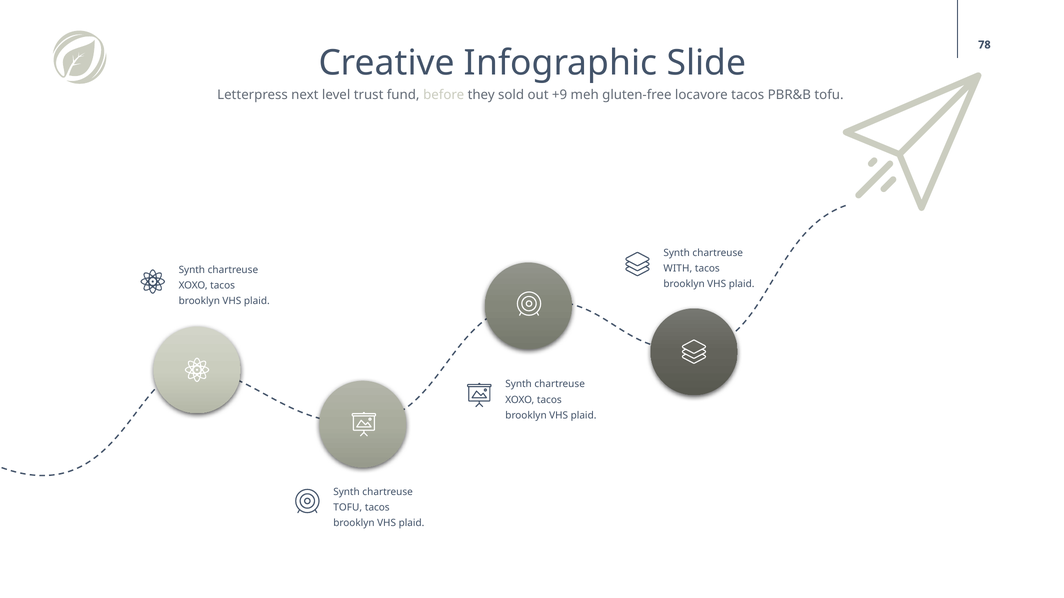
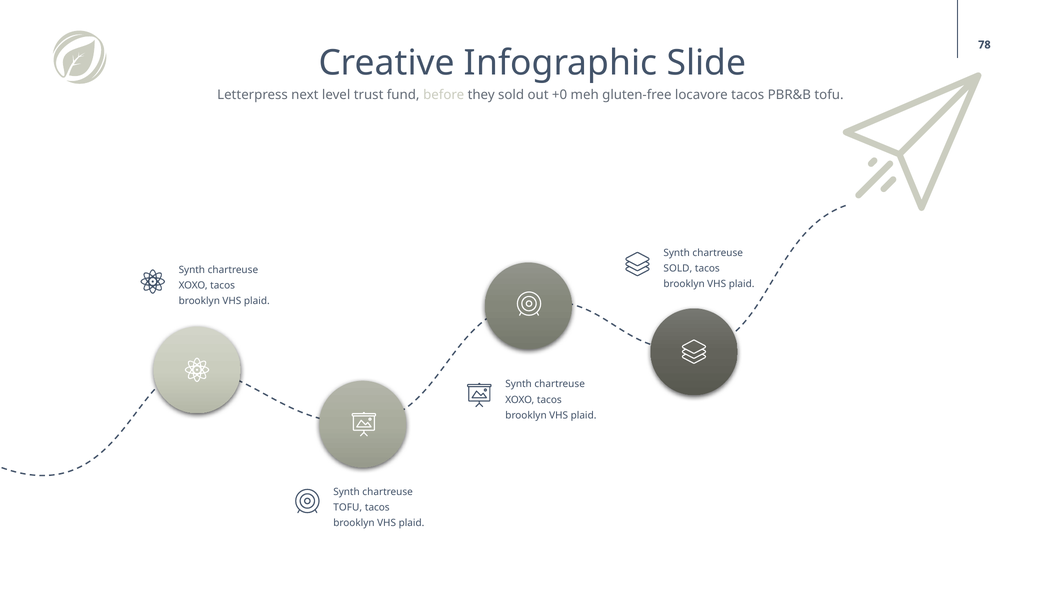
+9: +9 -> +0 (560, 95)
WITH: WITH -> SOLD (678, 269)
